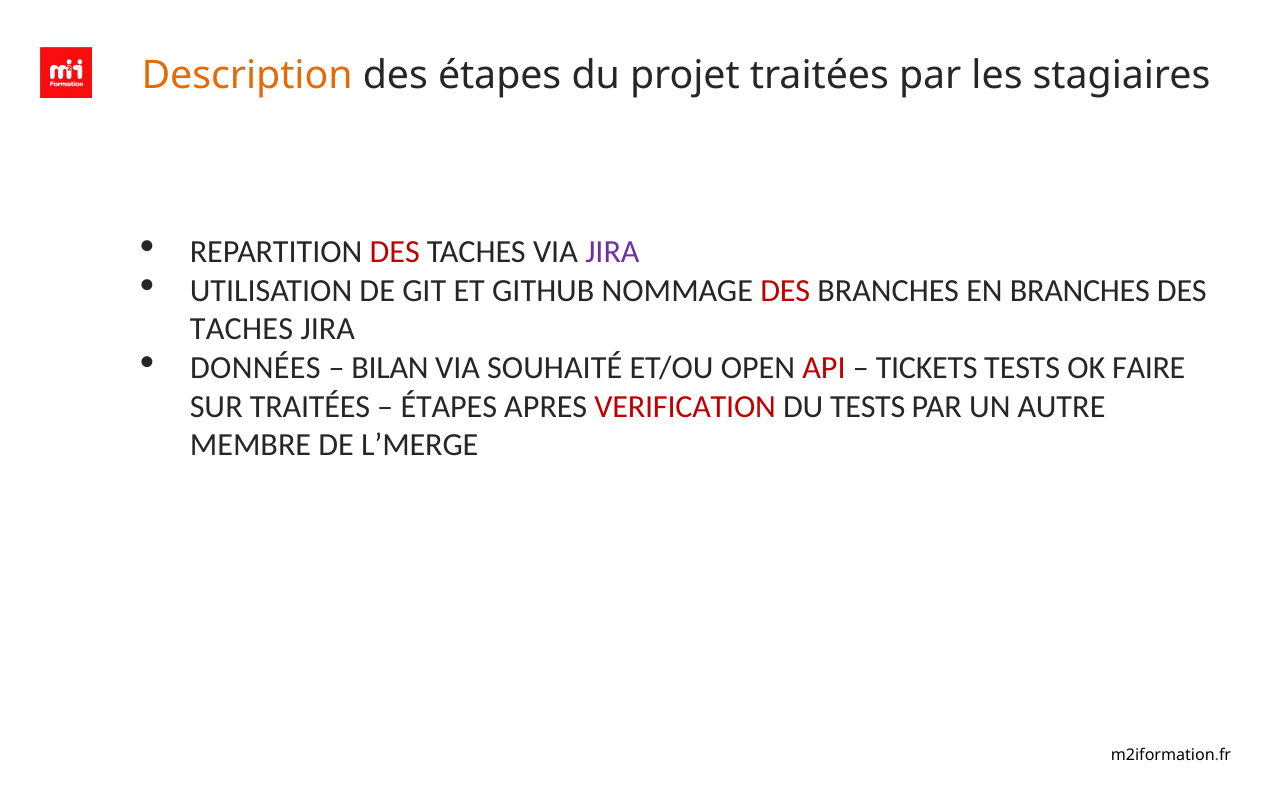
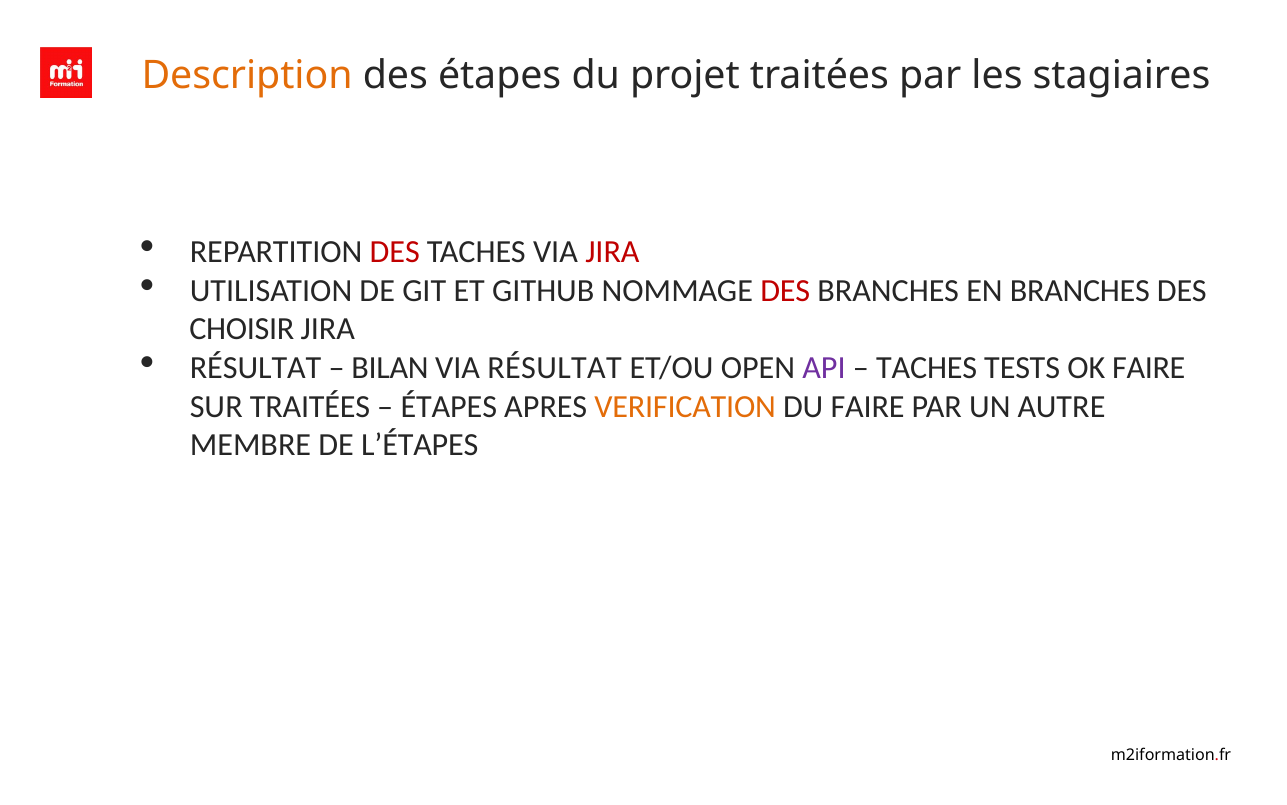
JIRA colour: purple -> red (612, 252)
TACHES: TACHES -> CHOISIR (242, 329)
DONNÉES: DONNÉES -> RÉSULTAT (256, 368)
VIA SOUHAITÉ: SOUHAITÉ -> RÉSULTAT (555, 368)
API colour: red -> purple (824, 368)
TICKETS: TICKETS -> TACHES (927, 368)
VERIFICATION colour: red -> orange (685, 406)
DU TESTS: TESTS -> FAIRE (868, 406)
L’MERGE: L’MERGE -> L’ÉTAPES (420, 445)
